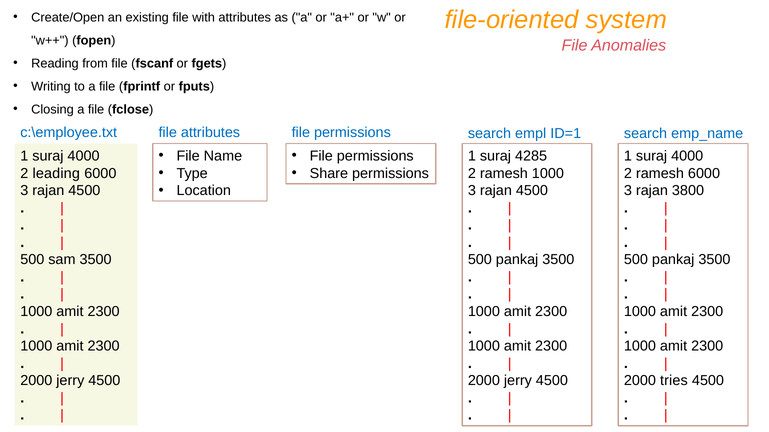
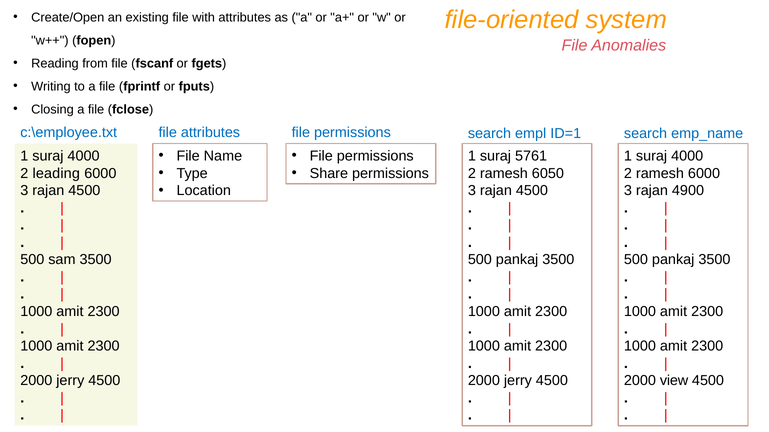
4285: 4285 -> 5761 (531, 156)
ramesh 1000: 1000 -> 6050 (548, 174)
3800: 3800 -> 4900 (688, 191)
tries: tries -> view (674, 381)
